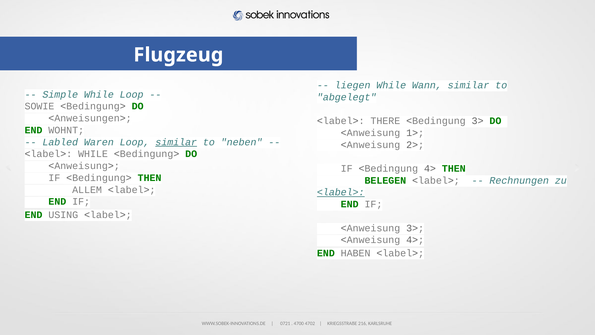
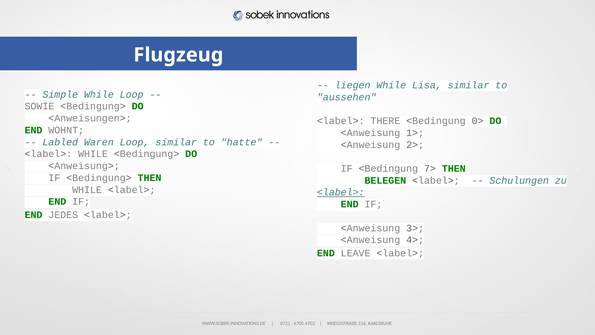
Wann: Wann -> Lisa (427, 85)
abgelegt: abgelegt -> aussehen (347, 97)
<Bedingung 3>: 3> -> 0> (478, 121)
similar underline: present -> none (176, 142)
neben: neben -> hatte (242, 142)
<Bedingung 4>: 4> -> 7> (430, 168)
Rechnungen: Rechnungen -> Schulungen (519, 180)
ALLEM: ALLEM -> WHILE (87, 190)
USING: USING -> JEDES (63, 215)
HABEN: HABEN -> LEAVE (356, 253)
